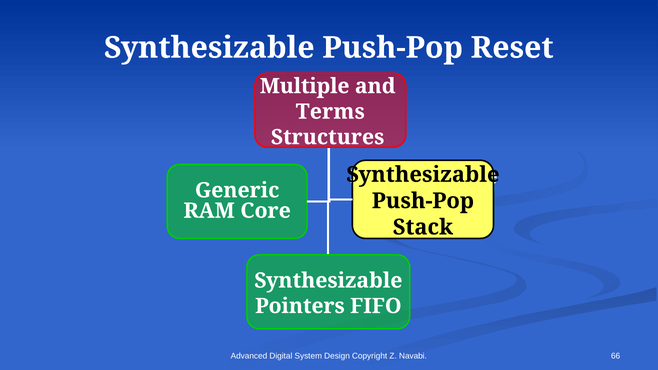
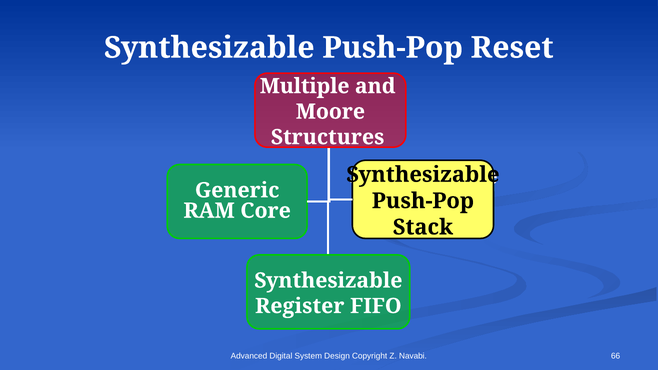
Terms: Terms -> Moore (330, 112)
Pointers: Pointers -> Register (300, 306)
